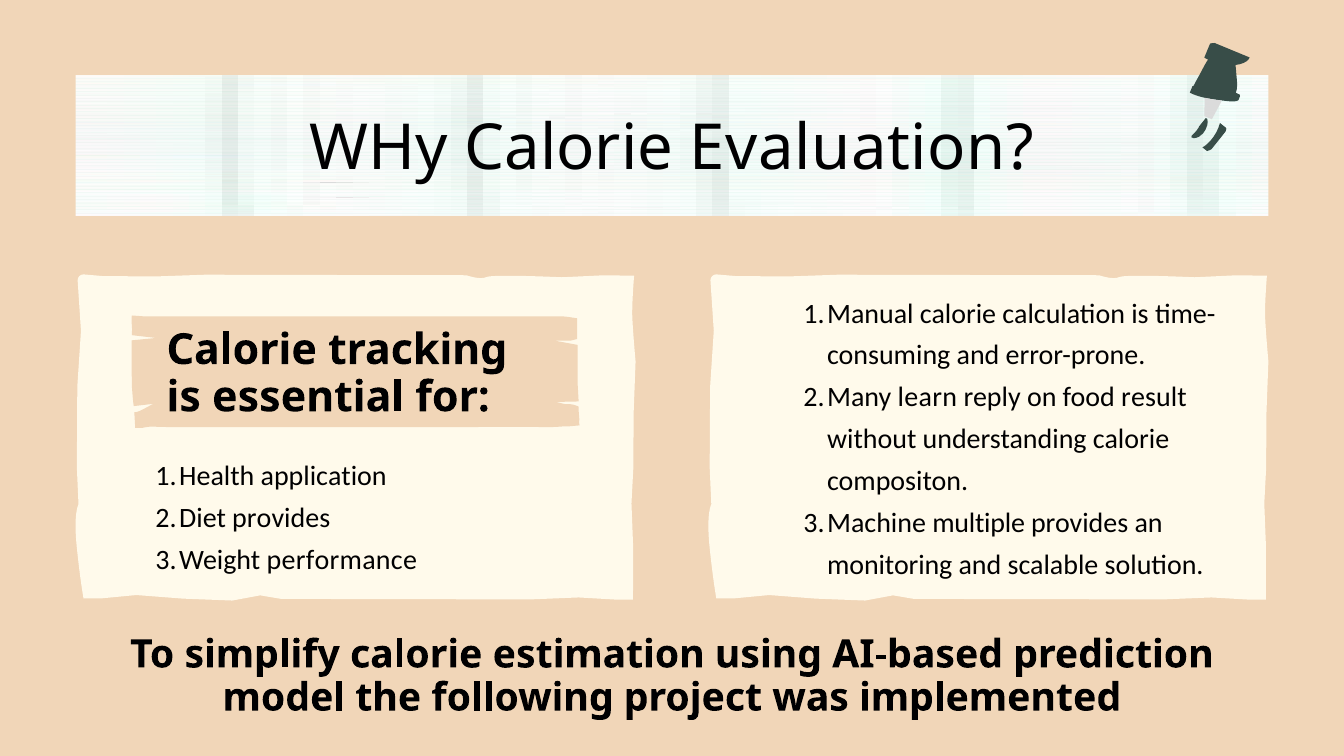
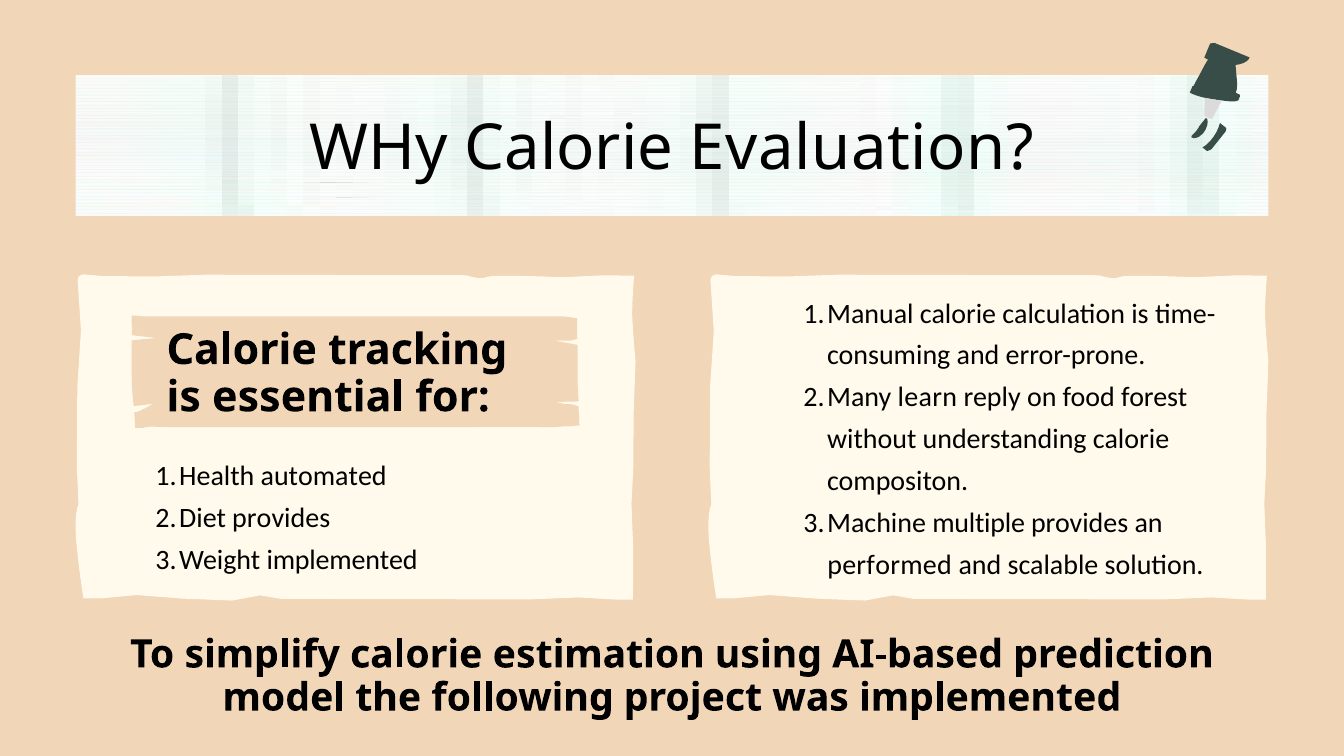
result: result -> forest (1154, 398)
application: application -> automated (324, 476)
performance: performance -> implemented (342, 560)
monitoring: monitoring -> performed (890, 566)
